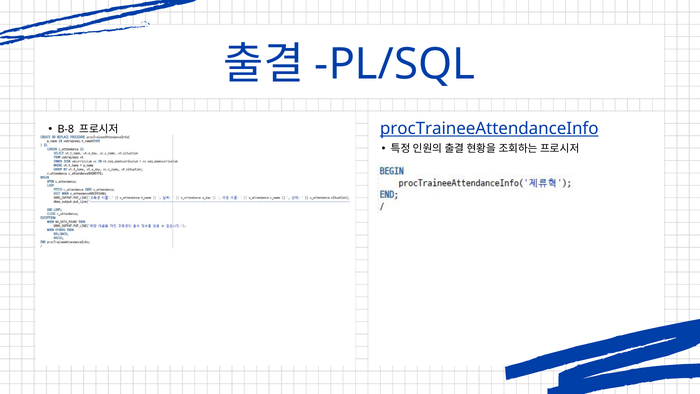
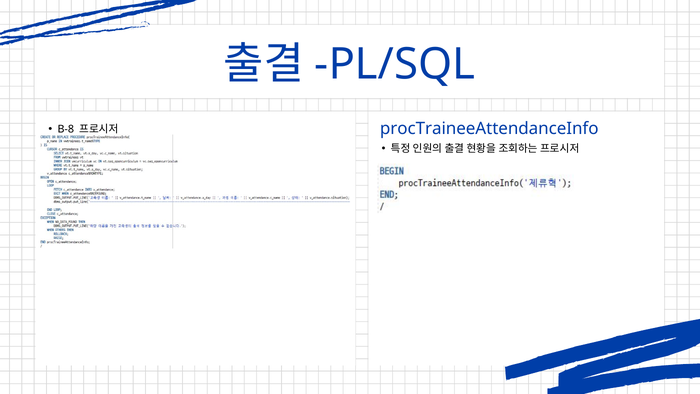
procTraineeAttendanceInfo underline: present -> none (489, 129)
